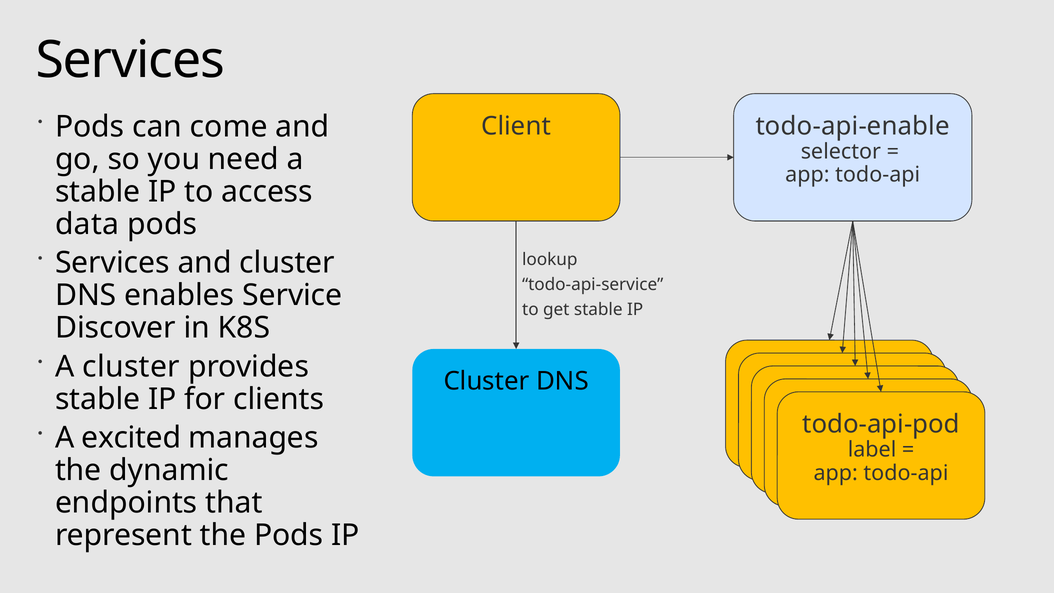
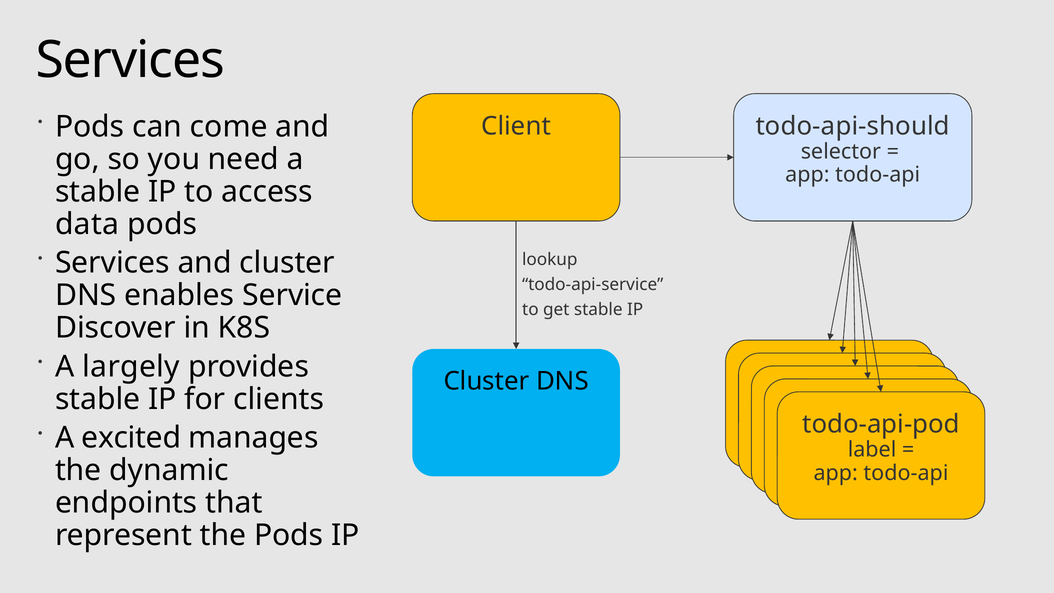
todo-api-enable: todo-api-enable -> todo-api-should (853, 126)
A cluster: cluster -> largely (131, 366)
